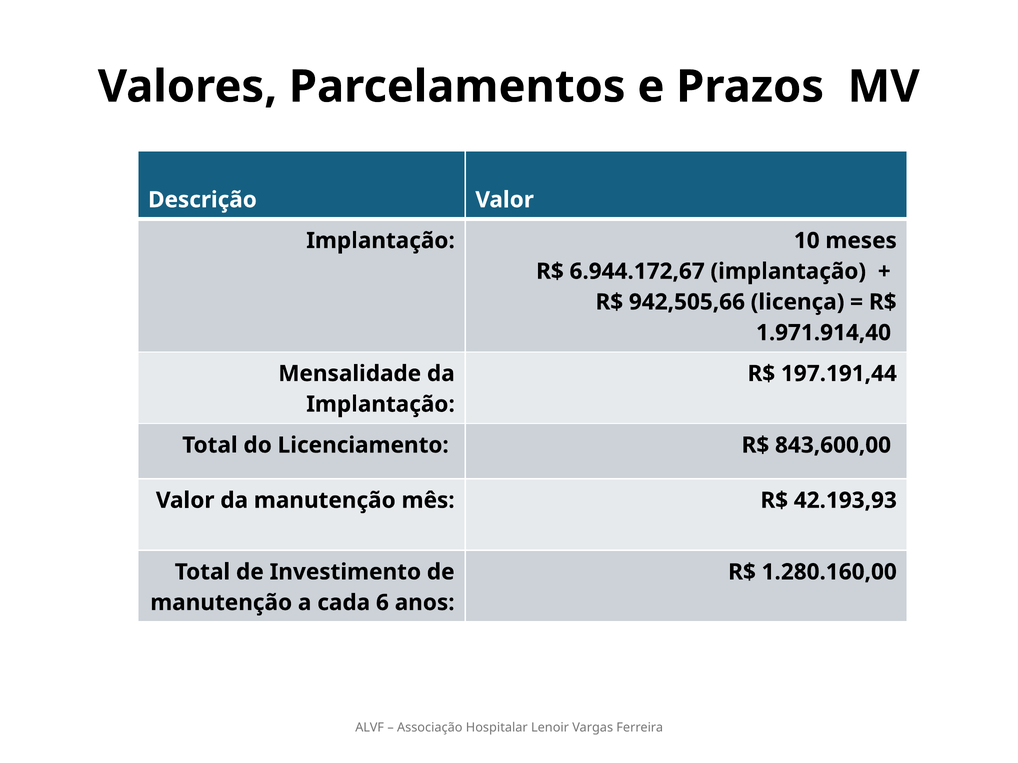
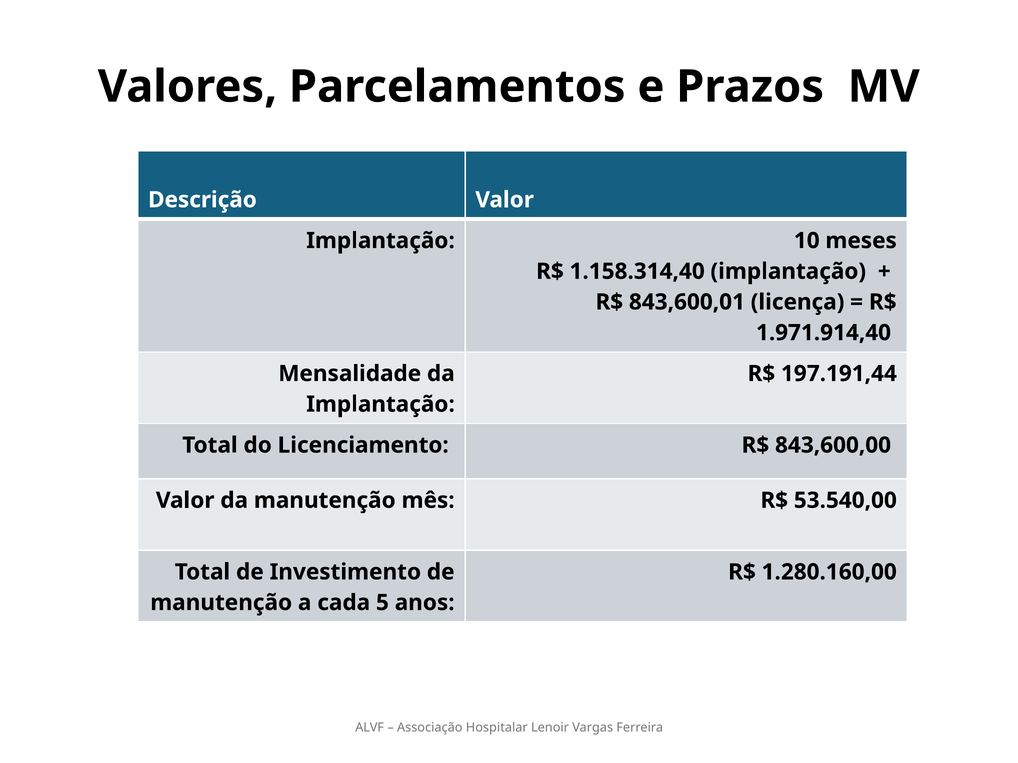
6.944.172,67: 6.944.172,67 -> 1.158.314,40 (637, 272)
942,505,66: 942,505,66 -> 843,600,01 (687, 302)
42.193,93: 42.193,93 -> 53.540,00 (845, 501)
6: 6 -> 5 (382, 603)
